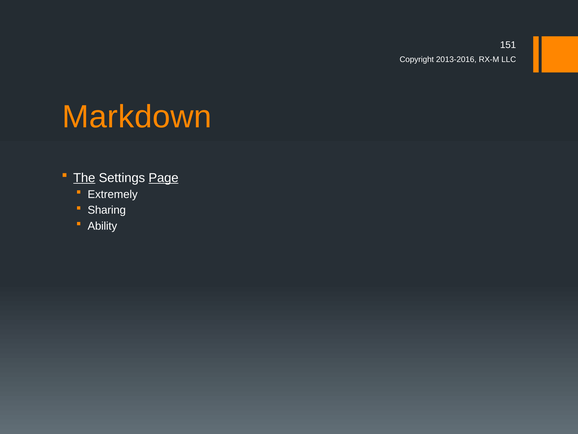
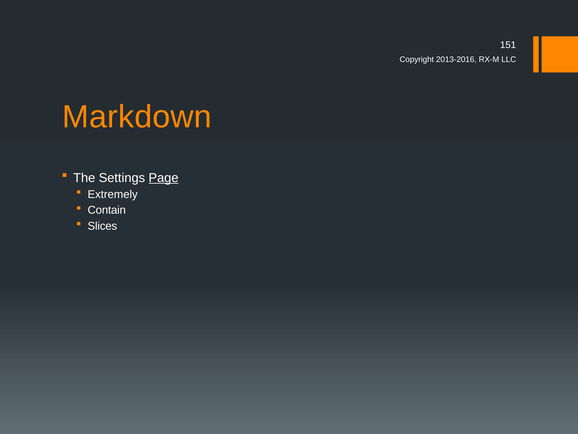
The underline: present -> none (84, 178)
Sharing: Sharing -> Contain (107, 210)
Ability: Ability -> Slices (102, 226)
